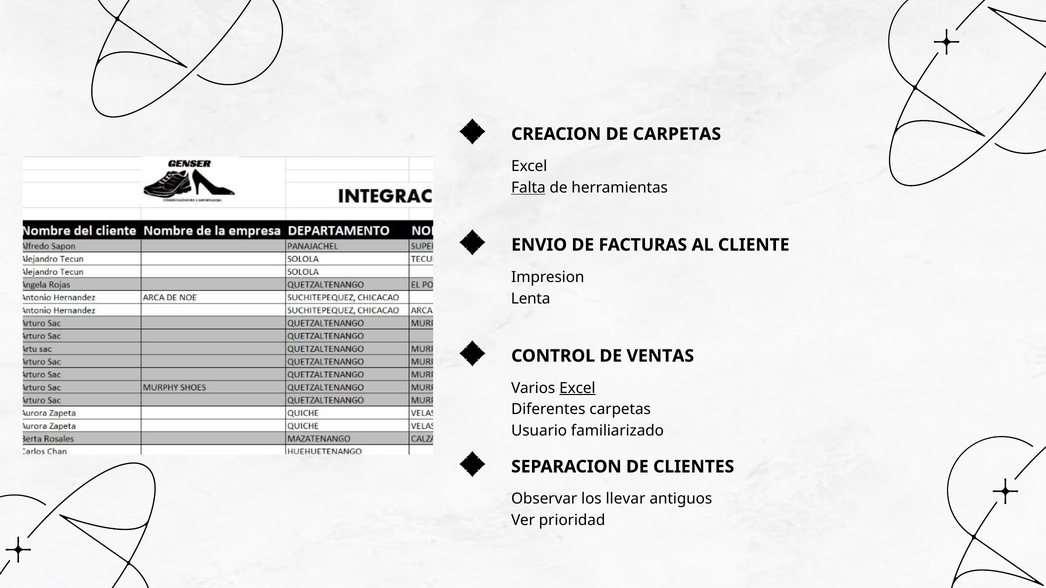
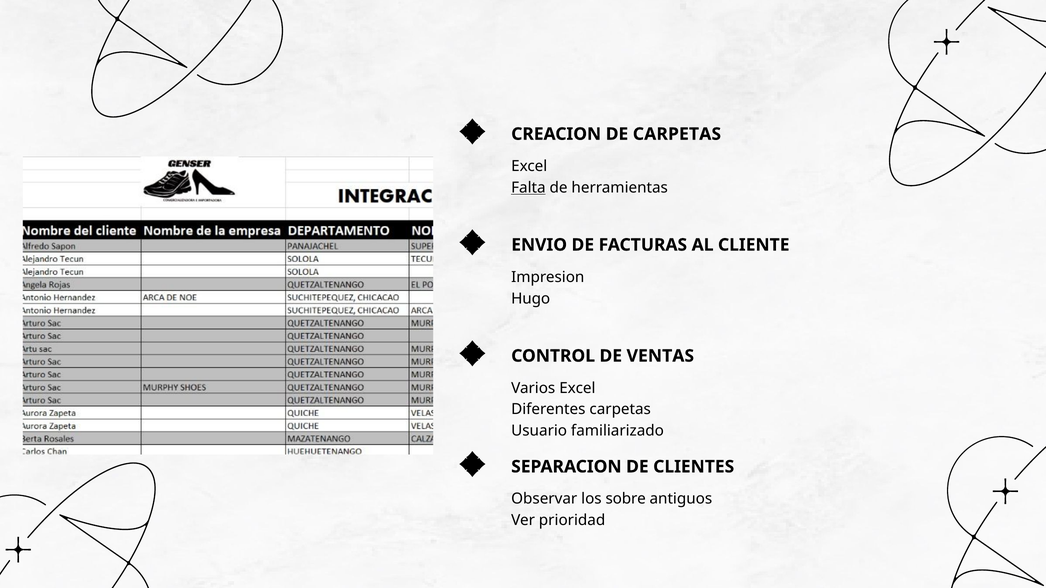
Lenta: Lenta -> Hugo (531, 299)
Excel underline: present -> none (577, 388)
llevar: llevar -> sobre (626, 499)
